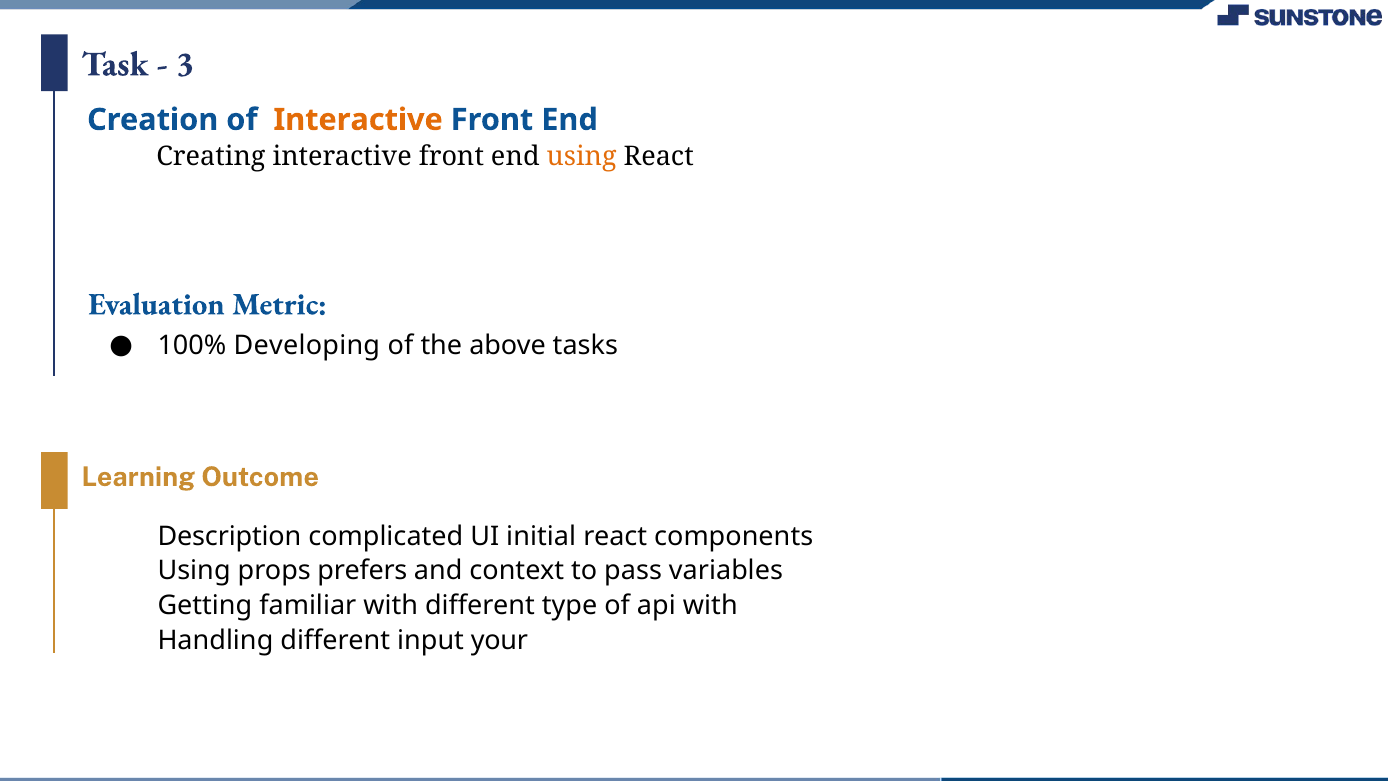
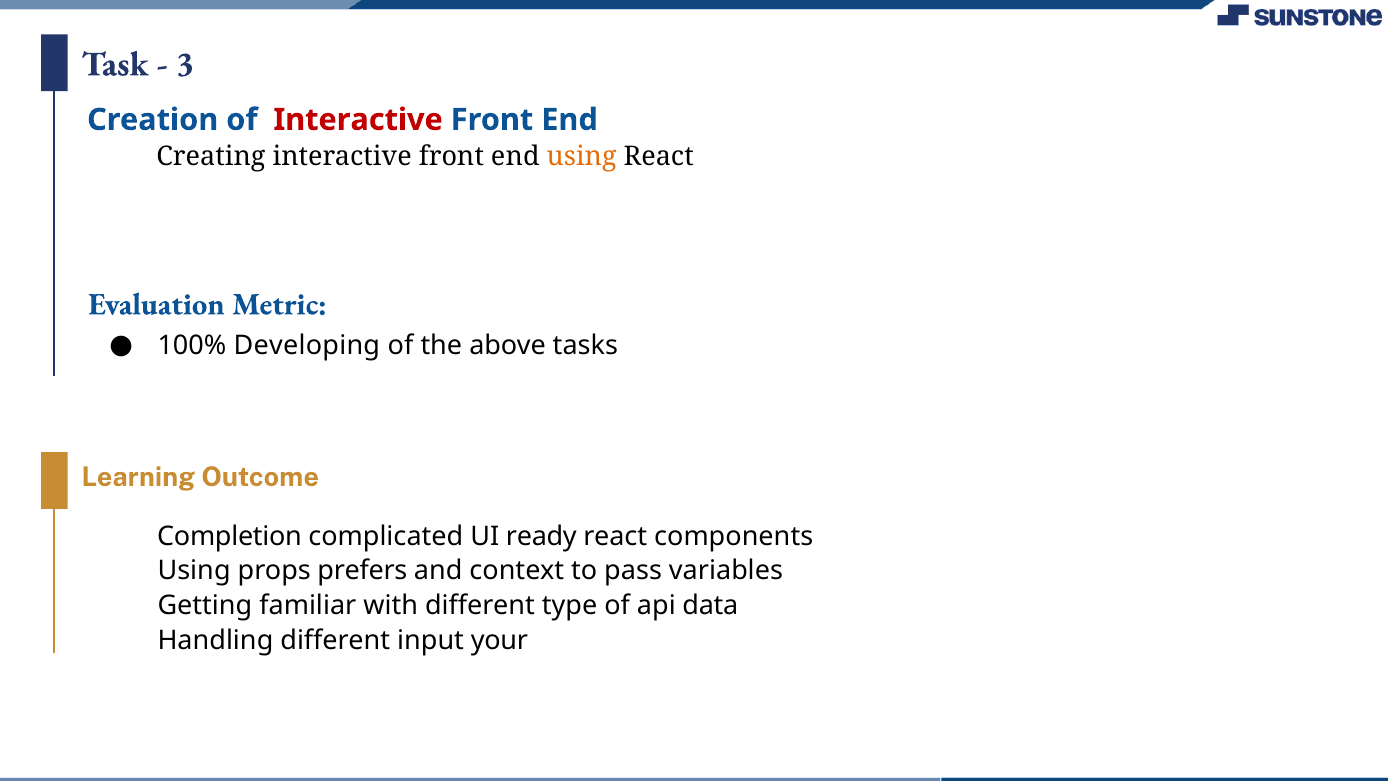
Interactive colour: orange -> red (358, 120)
Description: Description -> Completion (230, 536)
initial: initial -> ready (541, 536)
api with: with -> data (710, 605)
